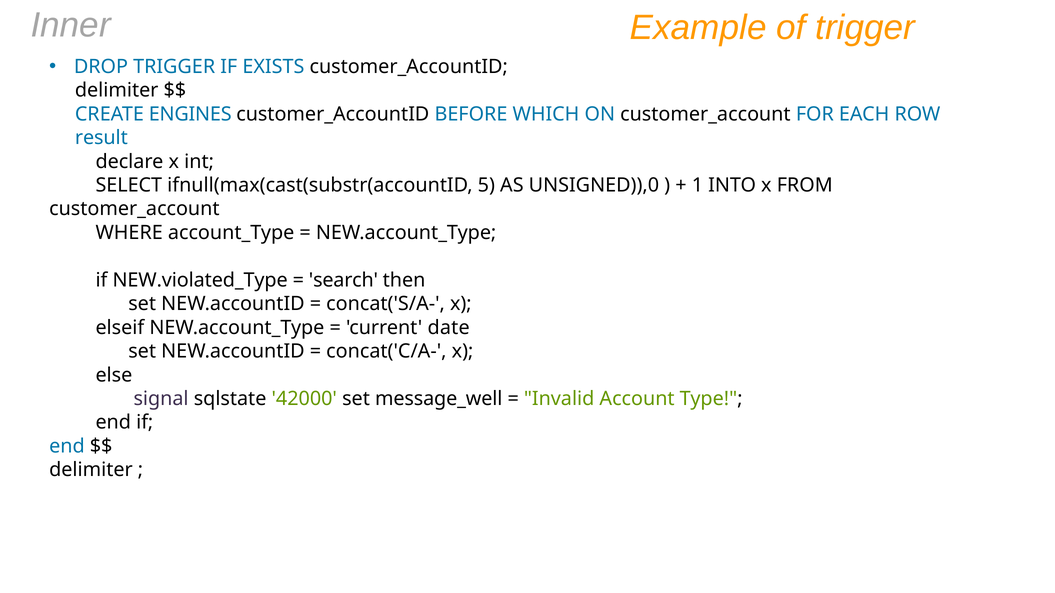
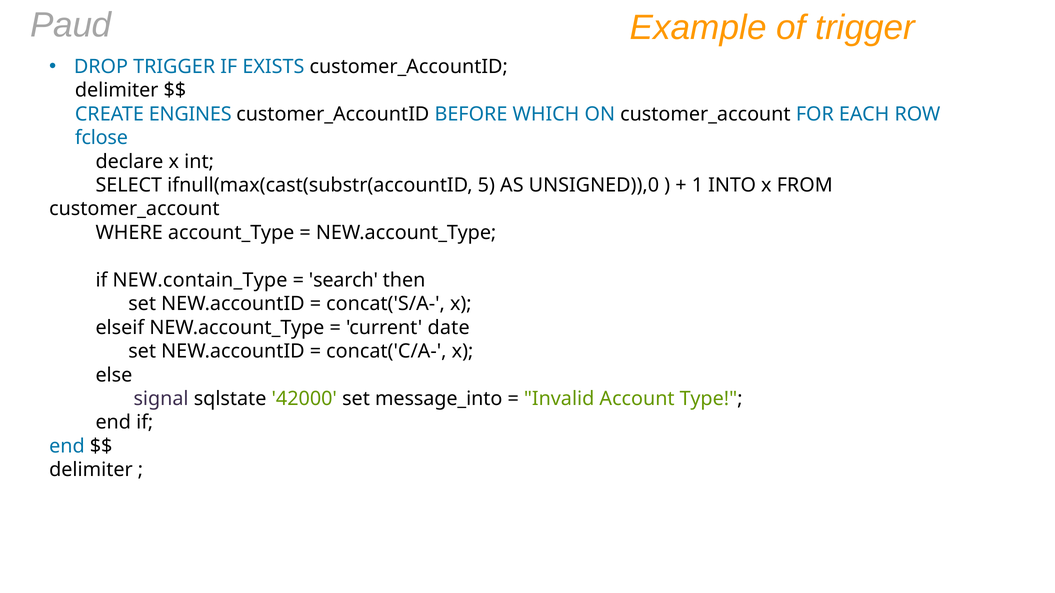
Inner: Inner -> Paud (71, 25)
result: result -> fclose (101, 138)
NEW.violated_Type: NEW.violated_Type -> NEW.contain_Type (200, 280)
message_well: message_well -> message_into (439, 399)
